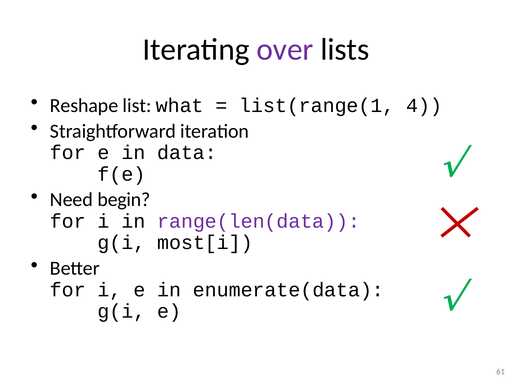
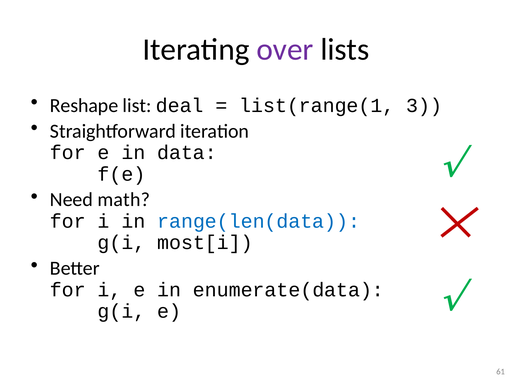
what: what -> deal (180, 106)
4: 4 -> 3 (424, 106)
begin: begin -> math (124, 200)
range(len(data colour: purple -> blue (259, 221)
